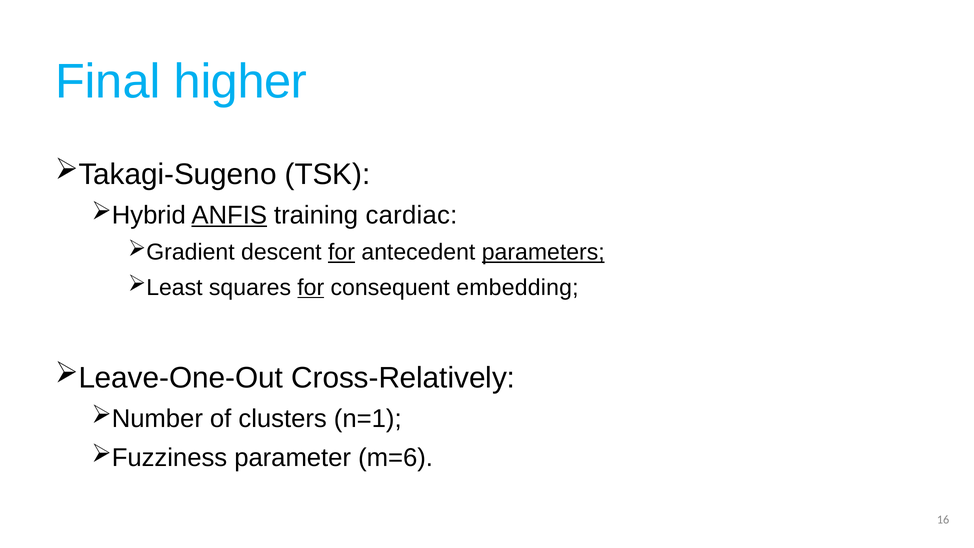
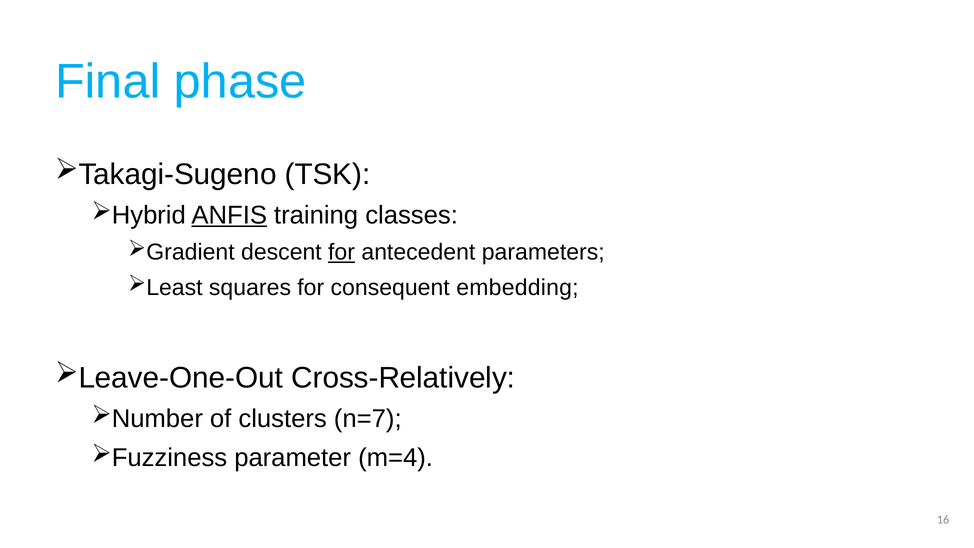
higher: higher -> phase (240, 82)
cardiac: cardiac -> classes (412, 215)
parameters underline: present -> none (543, 252)
for underline: present -> none (311, 288)
n=1: n=1 -> n=7 (368, 419)
m=6: m=6 -> m=4 (396, 458)
